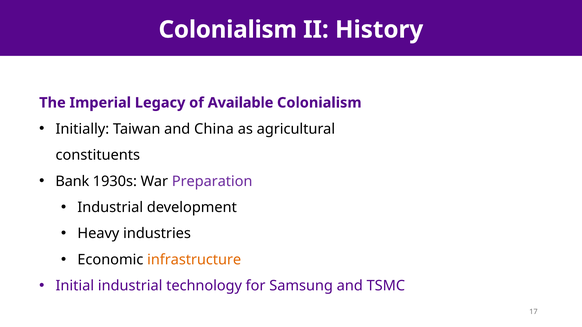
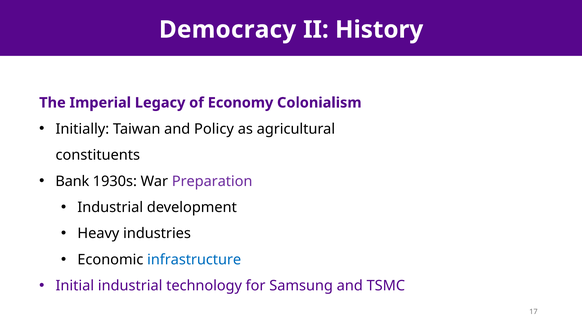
Colonialism: Colonialism -> Democracy (228, 30)
Available: Available -> Economy (240, 103)
China: China -> Policy (214, 129)
infrastructure colour: orange -> blue (194, 260)
